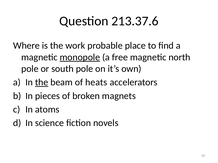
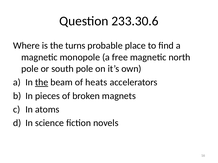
213.37.6: 213.37.6 -> 233.30.6 (135, 21)
work: work -> turns (75, 46)
monopole underline: present -> none (80, 57)
